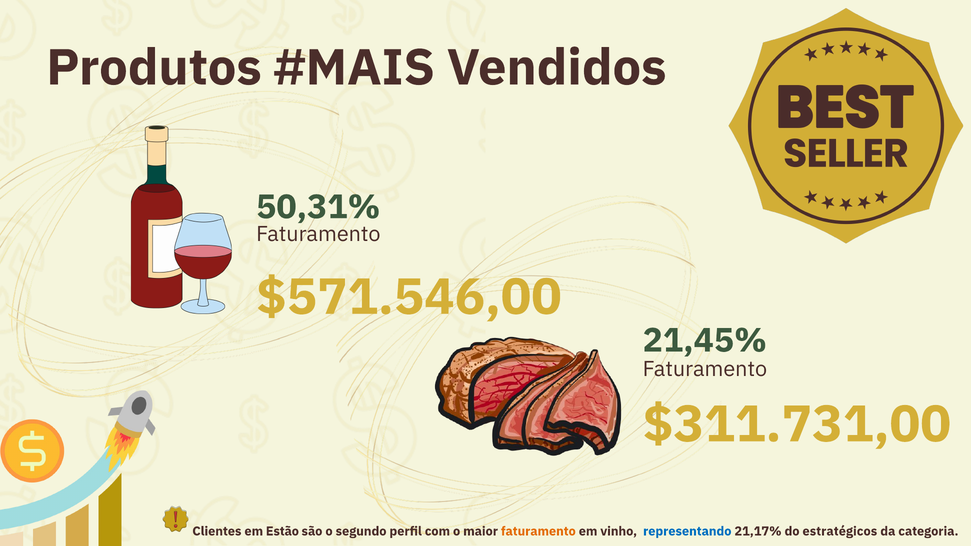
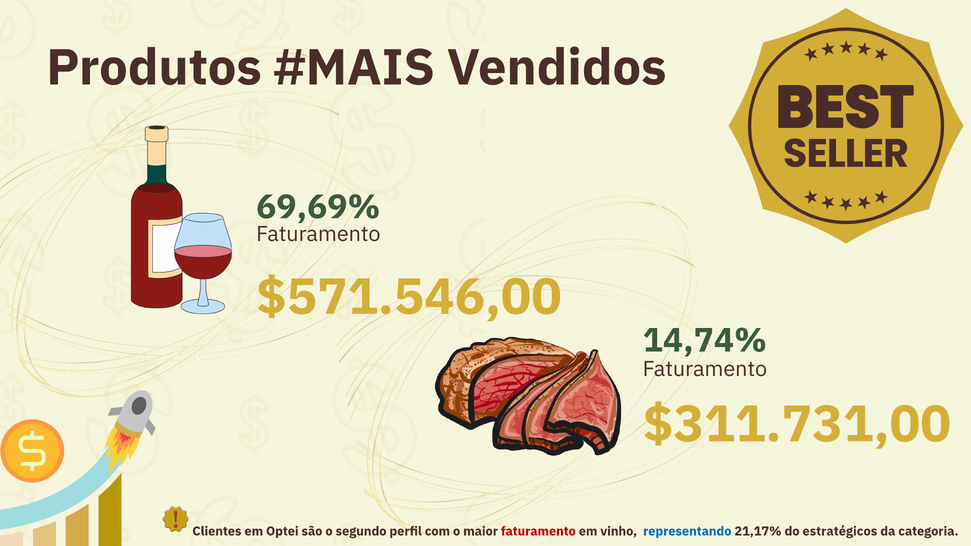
50,31%: 50,31% -> 69,69% (318, 207)
21,45%: 21,45% -> 14,74% (705, 341)
Estão: Estão -> Optei (282, 531)
faturamento colour: orange -> red (538, 531)
